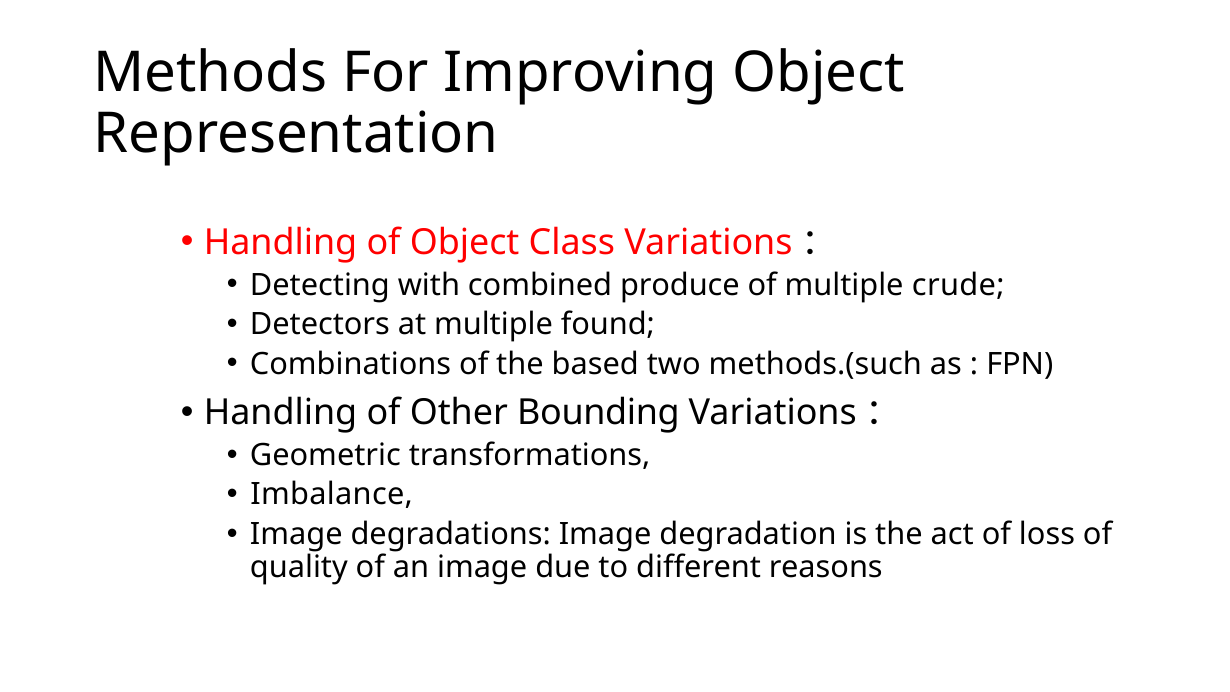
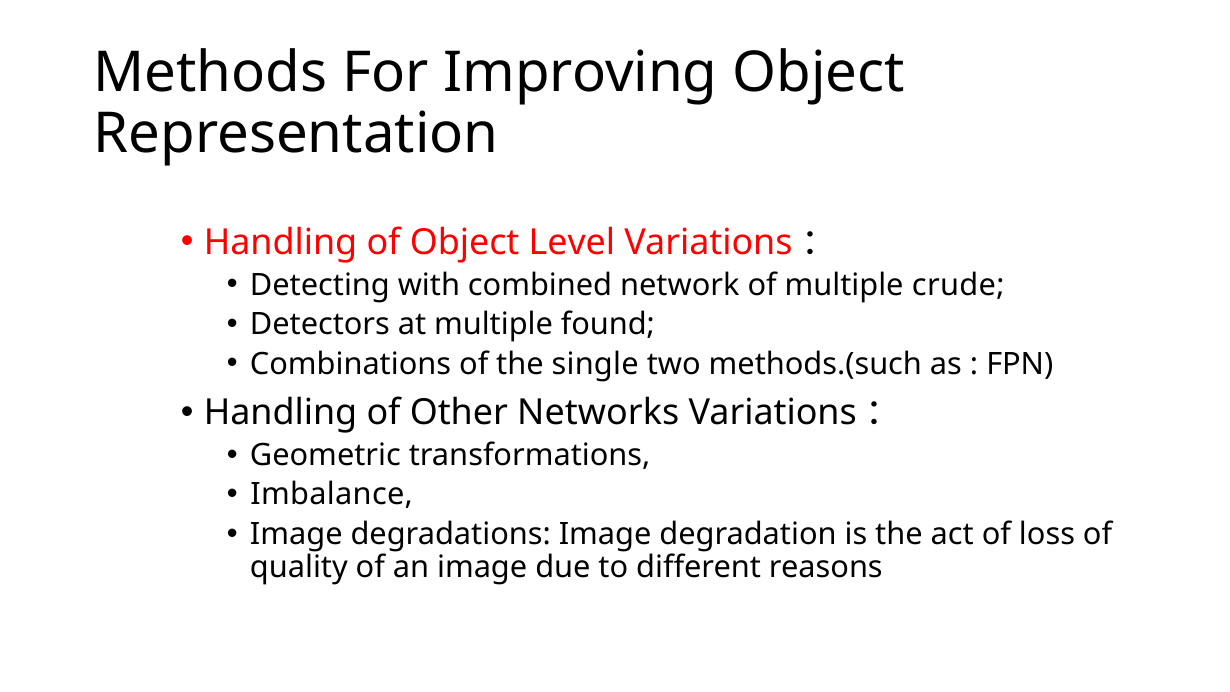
Class: Class -> Level (572, 242)
produce: produce -> network (680, 285)
based: based -> single (595, 364)
Bounding: Bounding -> Networks (598, 413)
